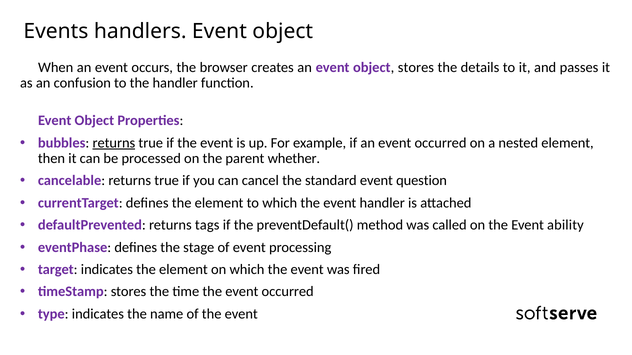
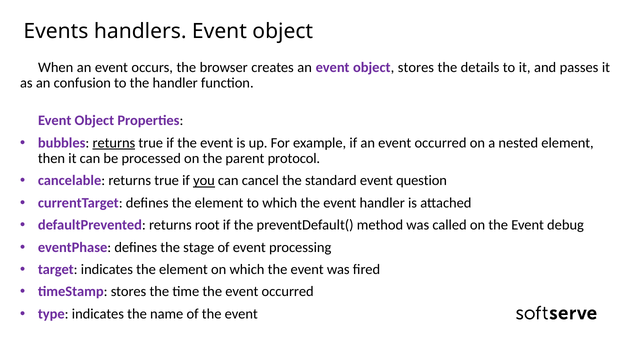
whether: whether -> protocol (294, 159)
you underline: none -> present (204, 181)
tags: tags -> root (207, 225)
ability: ability -> debug (566, 225)
